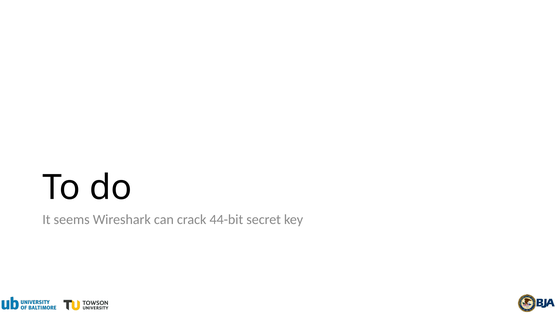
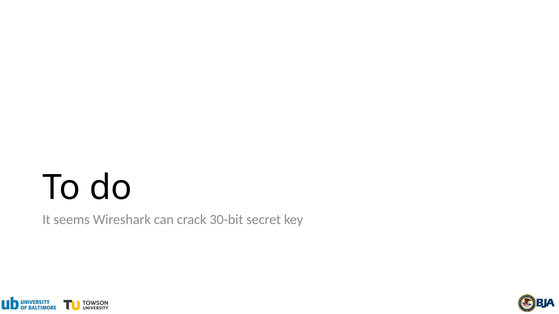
44-bit: 44-bit -> 30-bit (226, 220)
